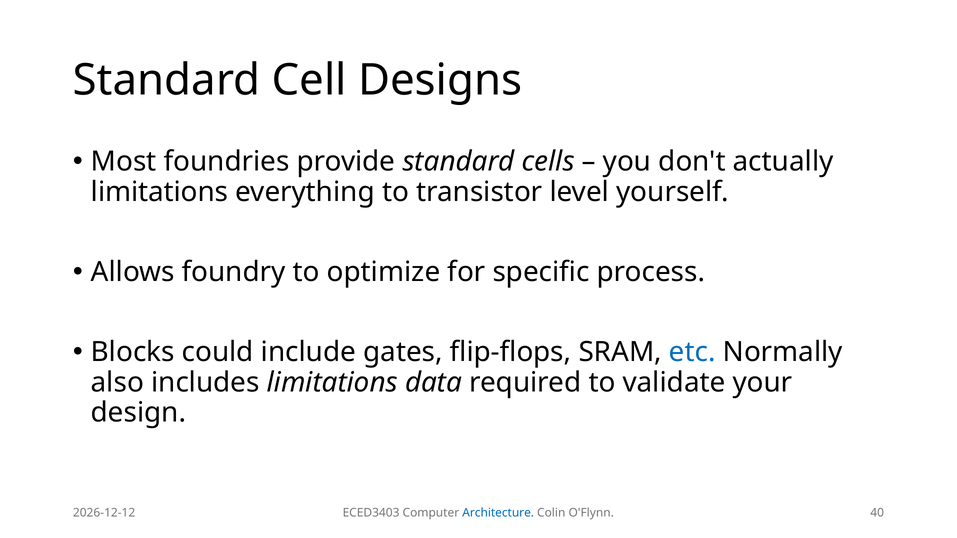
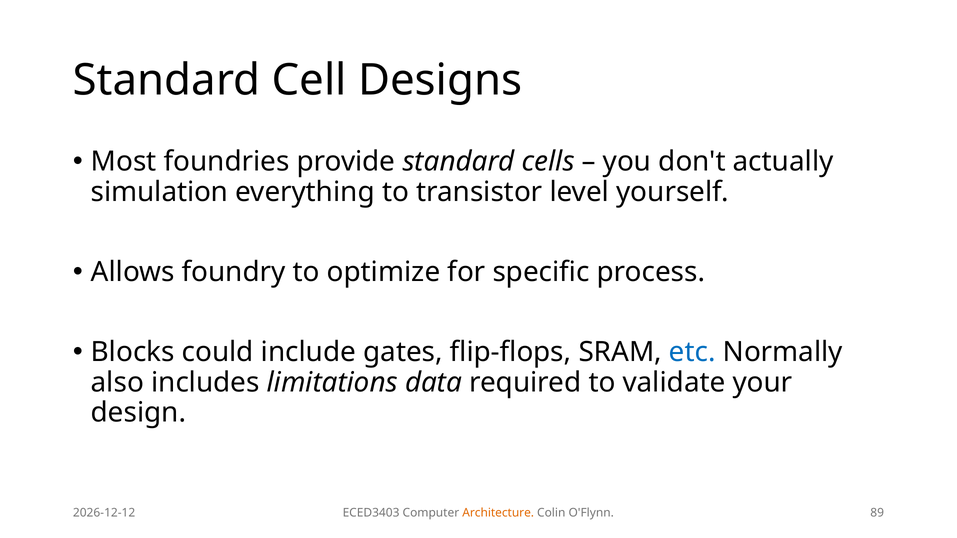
limitations: limitations -> simulation (160, 192)
Architecture colour: blue -> orange (498, 513)
40: 40 -> 89 (877, 513)
